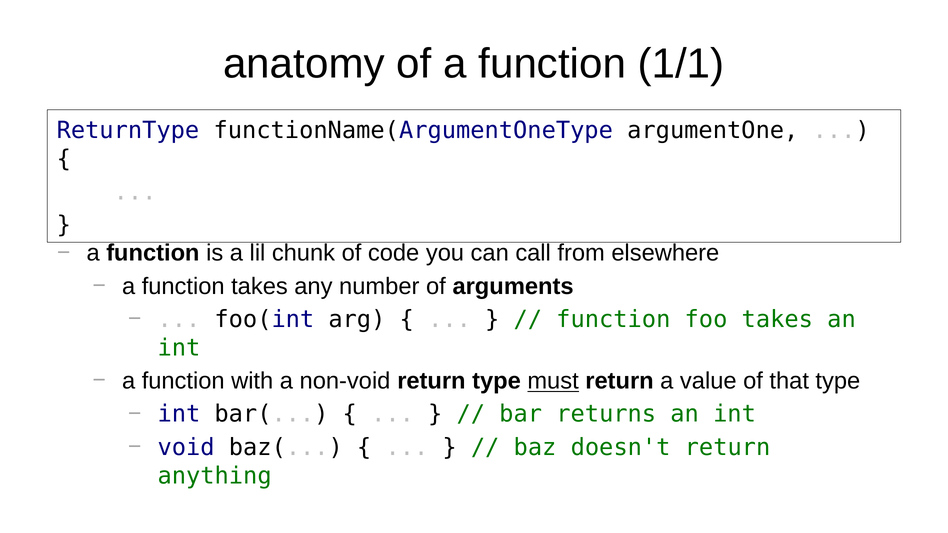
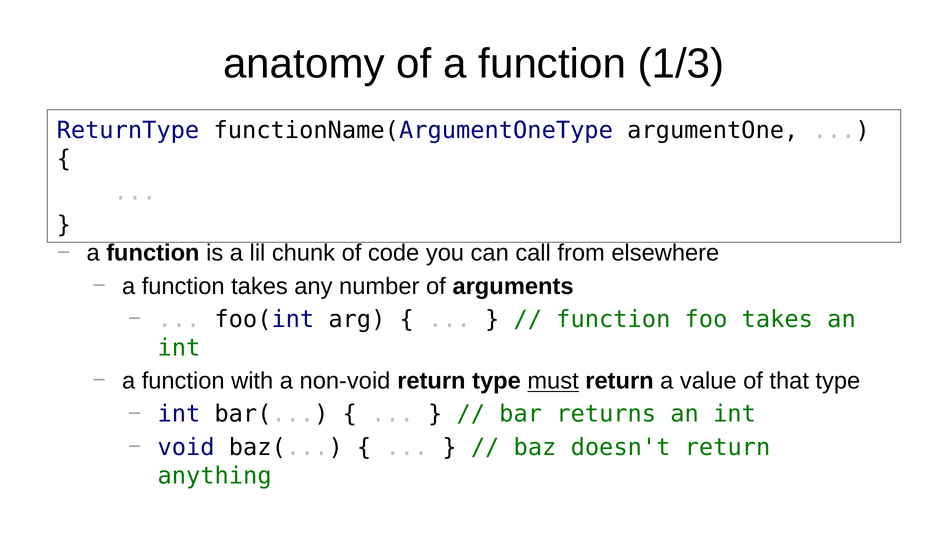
1/1: 1/1 -> 1/3 (681, 64)
